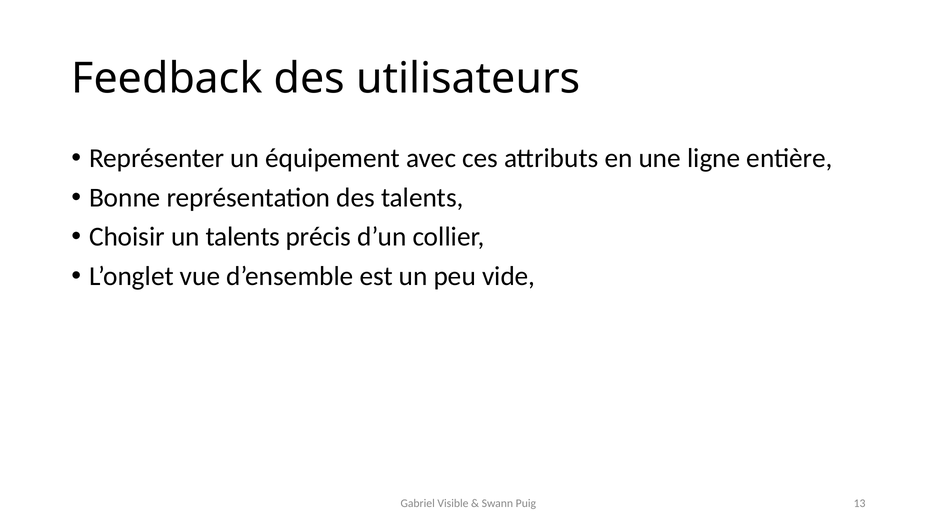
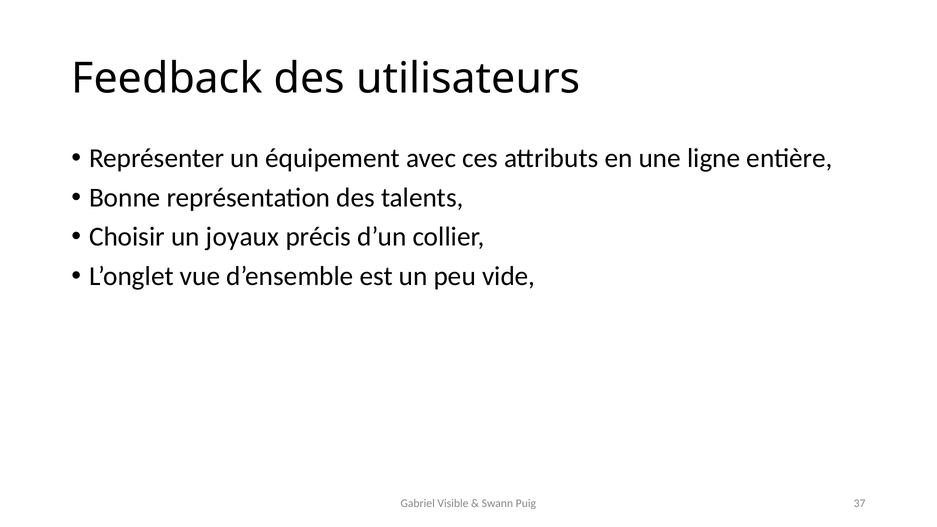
un talents: talents -> joyaux (243, 237)
13: 13 -> 37 (860, 503)
